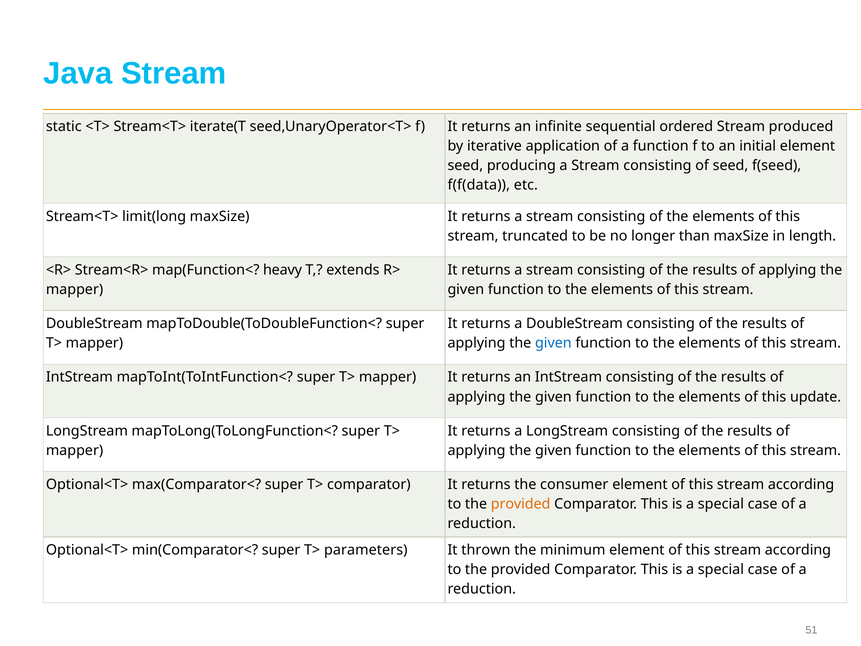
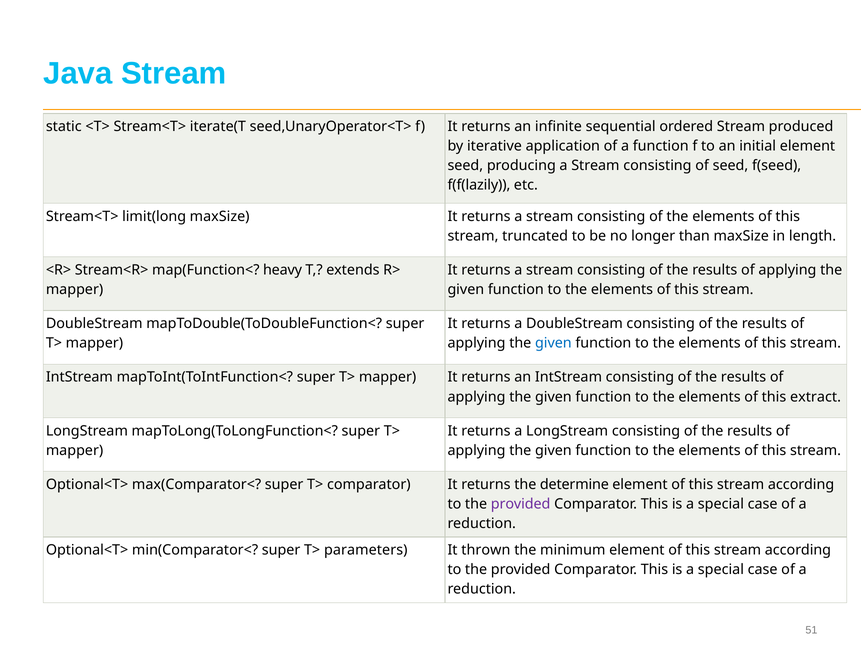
f(f(data: f(f(data -> f(f(lazily (479, 185)
update: update -> extract (816, 397)
consumer: consumer -> determine (574, 484)
provided colour: orange -> purple (521, 504)
